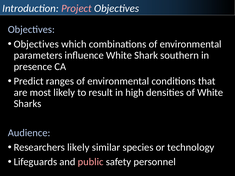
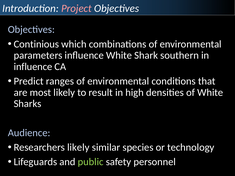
Objectives: Objectives -> Continious (36, 44)
presence: presence -> influence (33, 67)
public colour: pink -> light green (91, 162)
